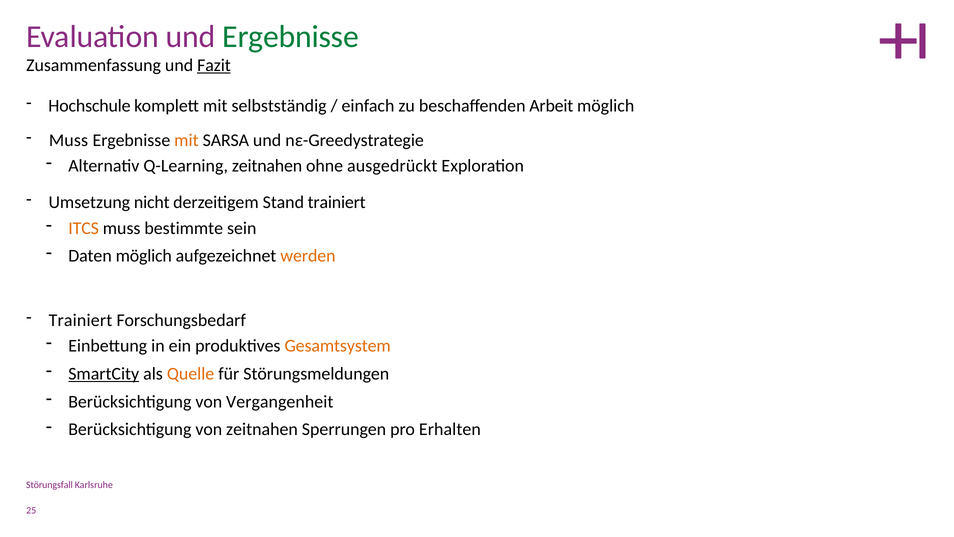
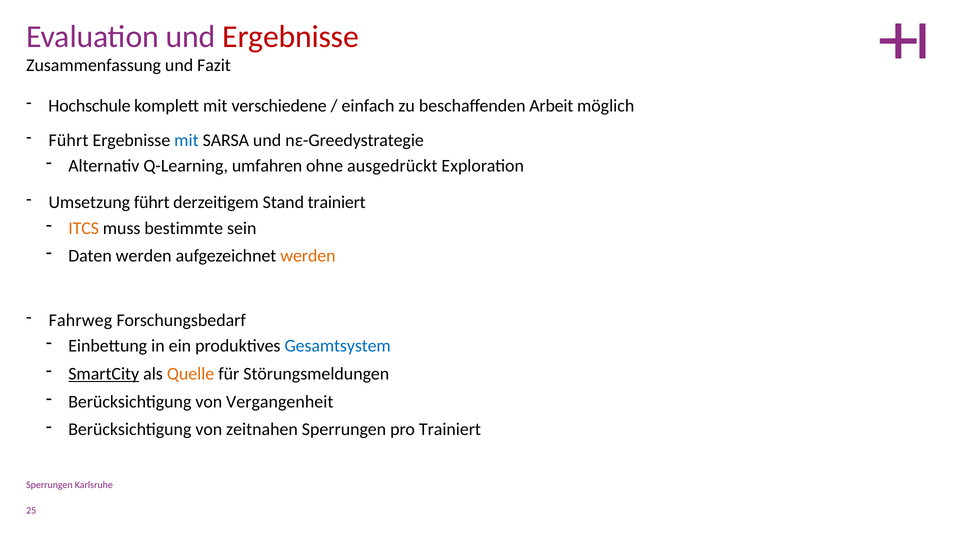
Ergebnisse colour: green -> red (291, 37)
Fazit underline: present -> none (214, 65)
selbstständig: selbstständig -> verschiedene (279, 106)
Muss: Muss -> Führt (68, 140)
mit colour: orange -> blue (186, 140)
Q-Learning zeitnahen: zeitnahen -> umfahren (267, 166)
Umsetzung nicht: nicht -> führt (152, 202)
Daten möglich: möglich -> werden (144, 256)
Trainiert: Trainiert -> Fahrweg (80, 320)
Gesamtsystem colour: orange -> blue (338, 346)
pro Erhalten: Erhalten -> Trainiert (450, 429)
Störungsfall: Störungsfall -> Sperrungen (49, 484)
